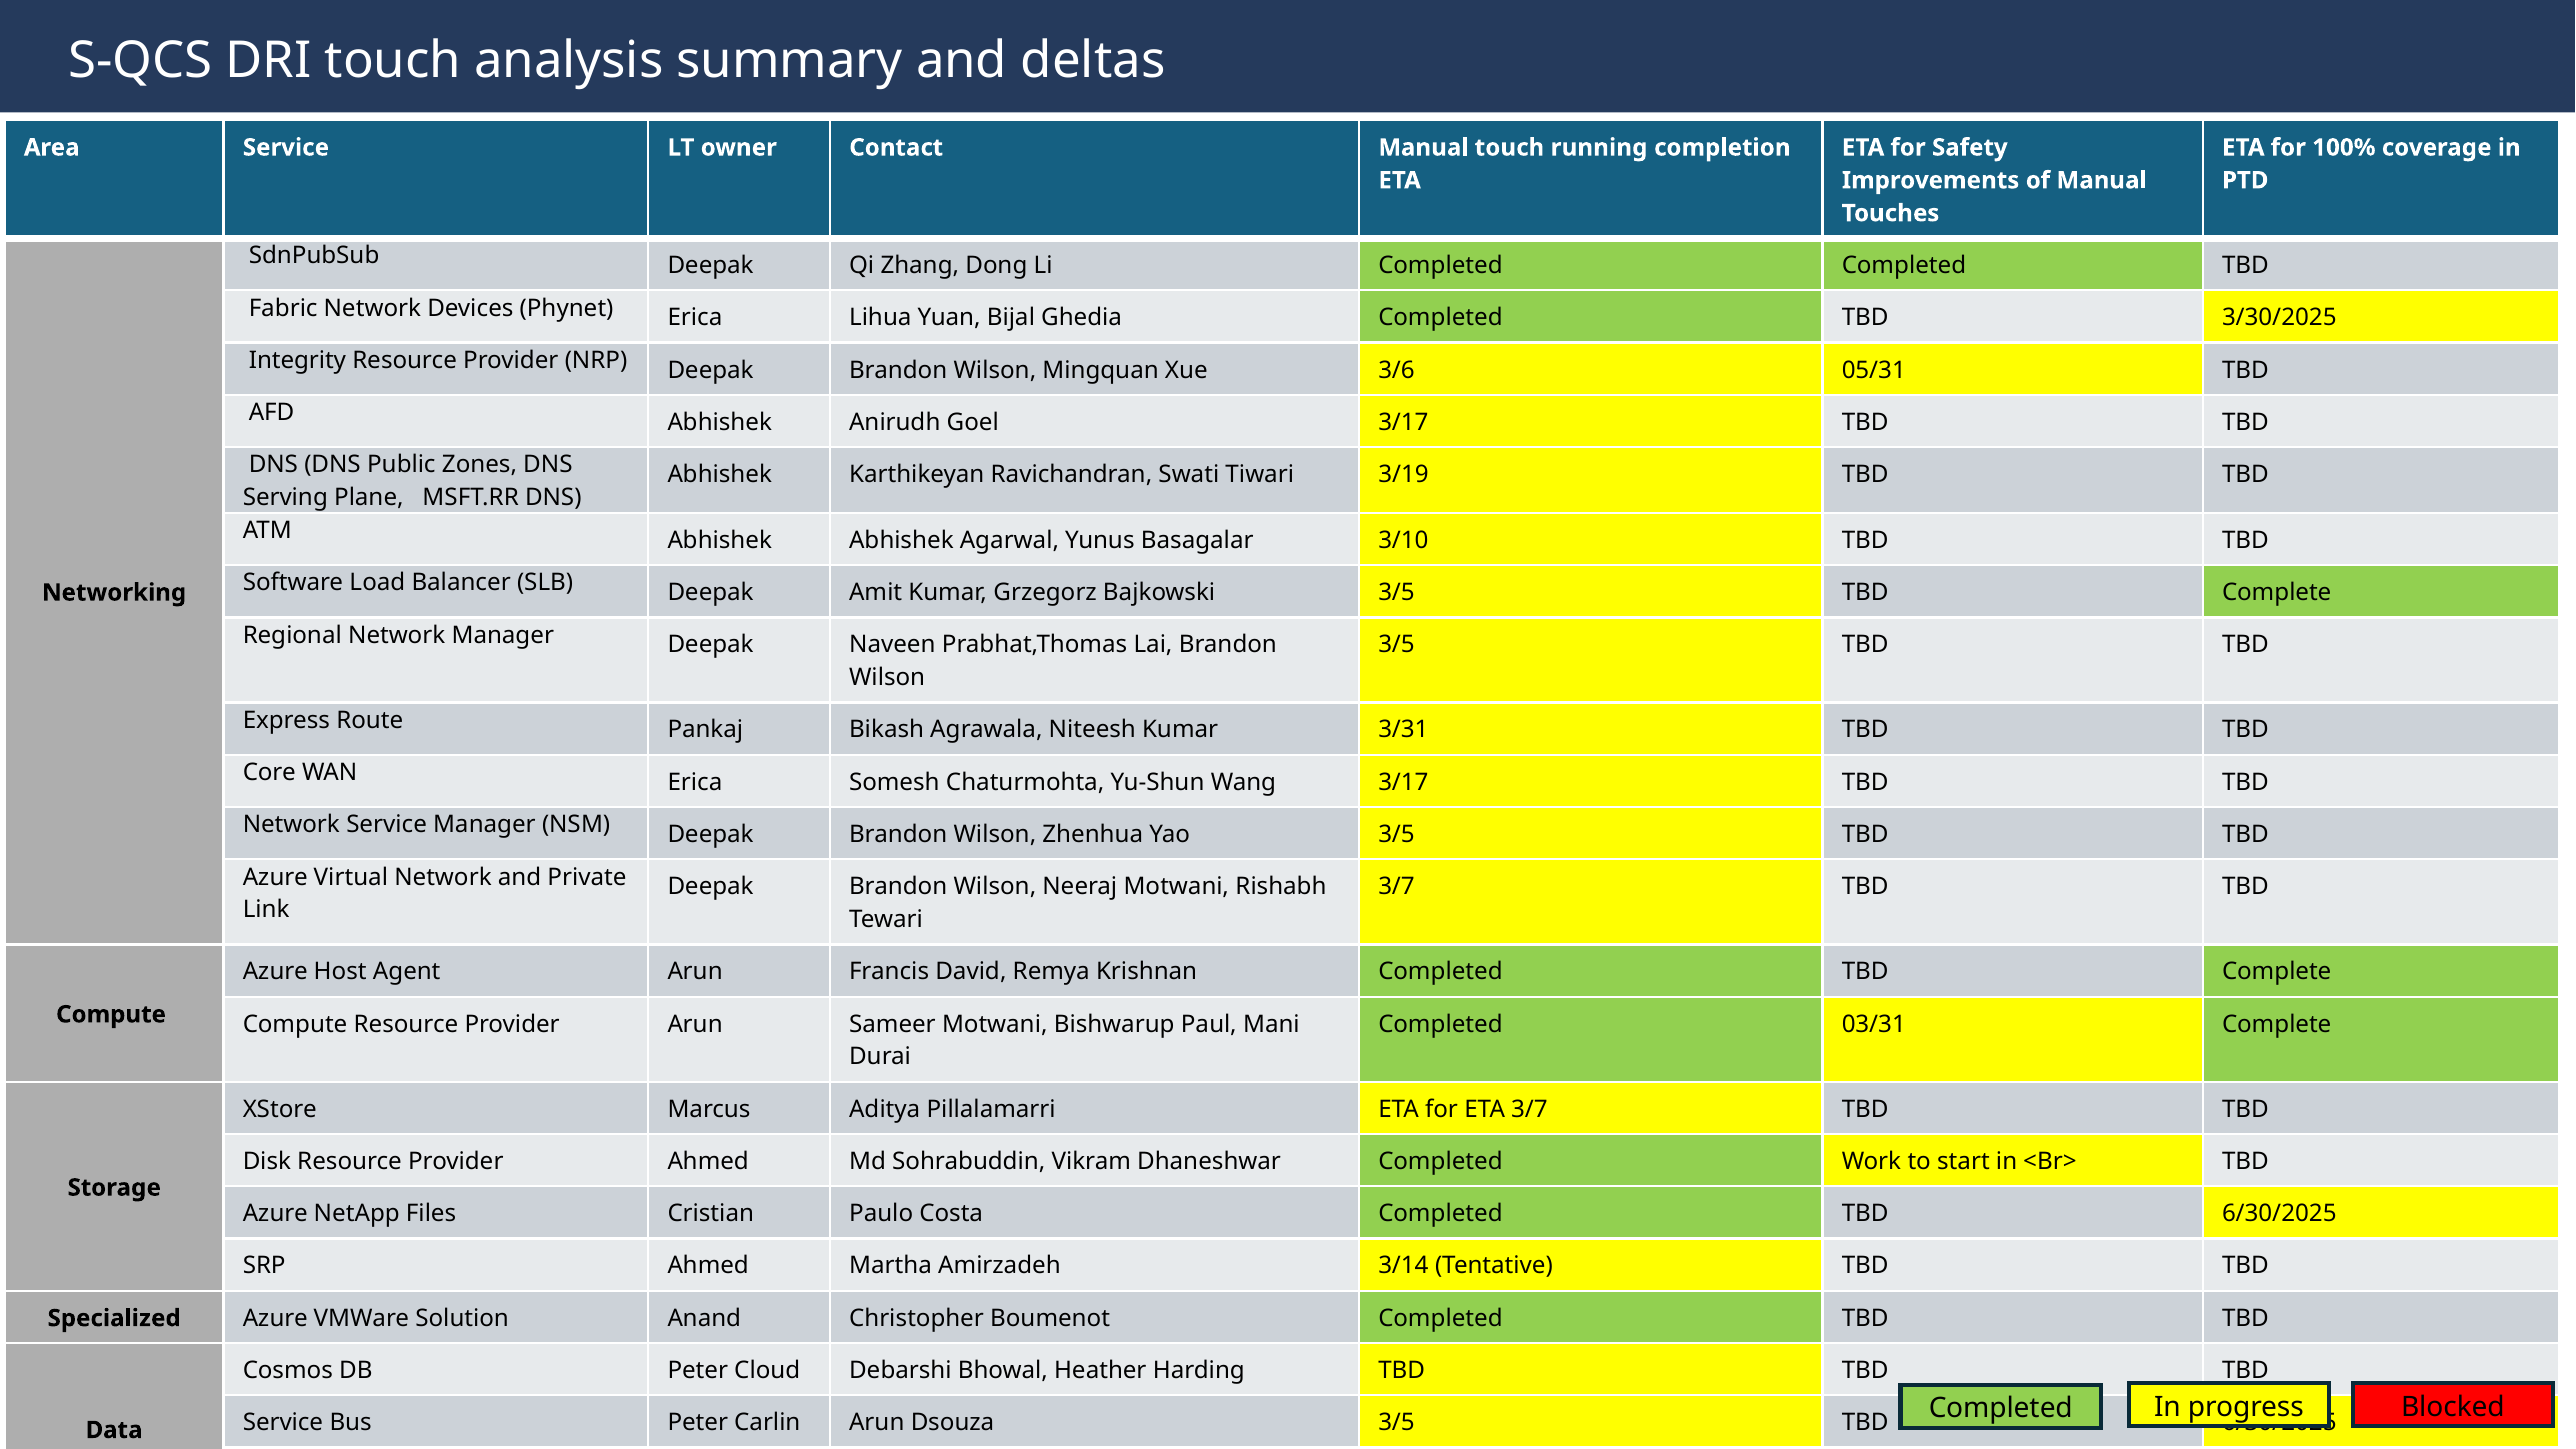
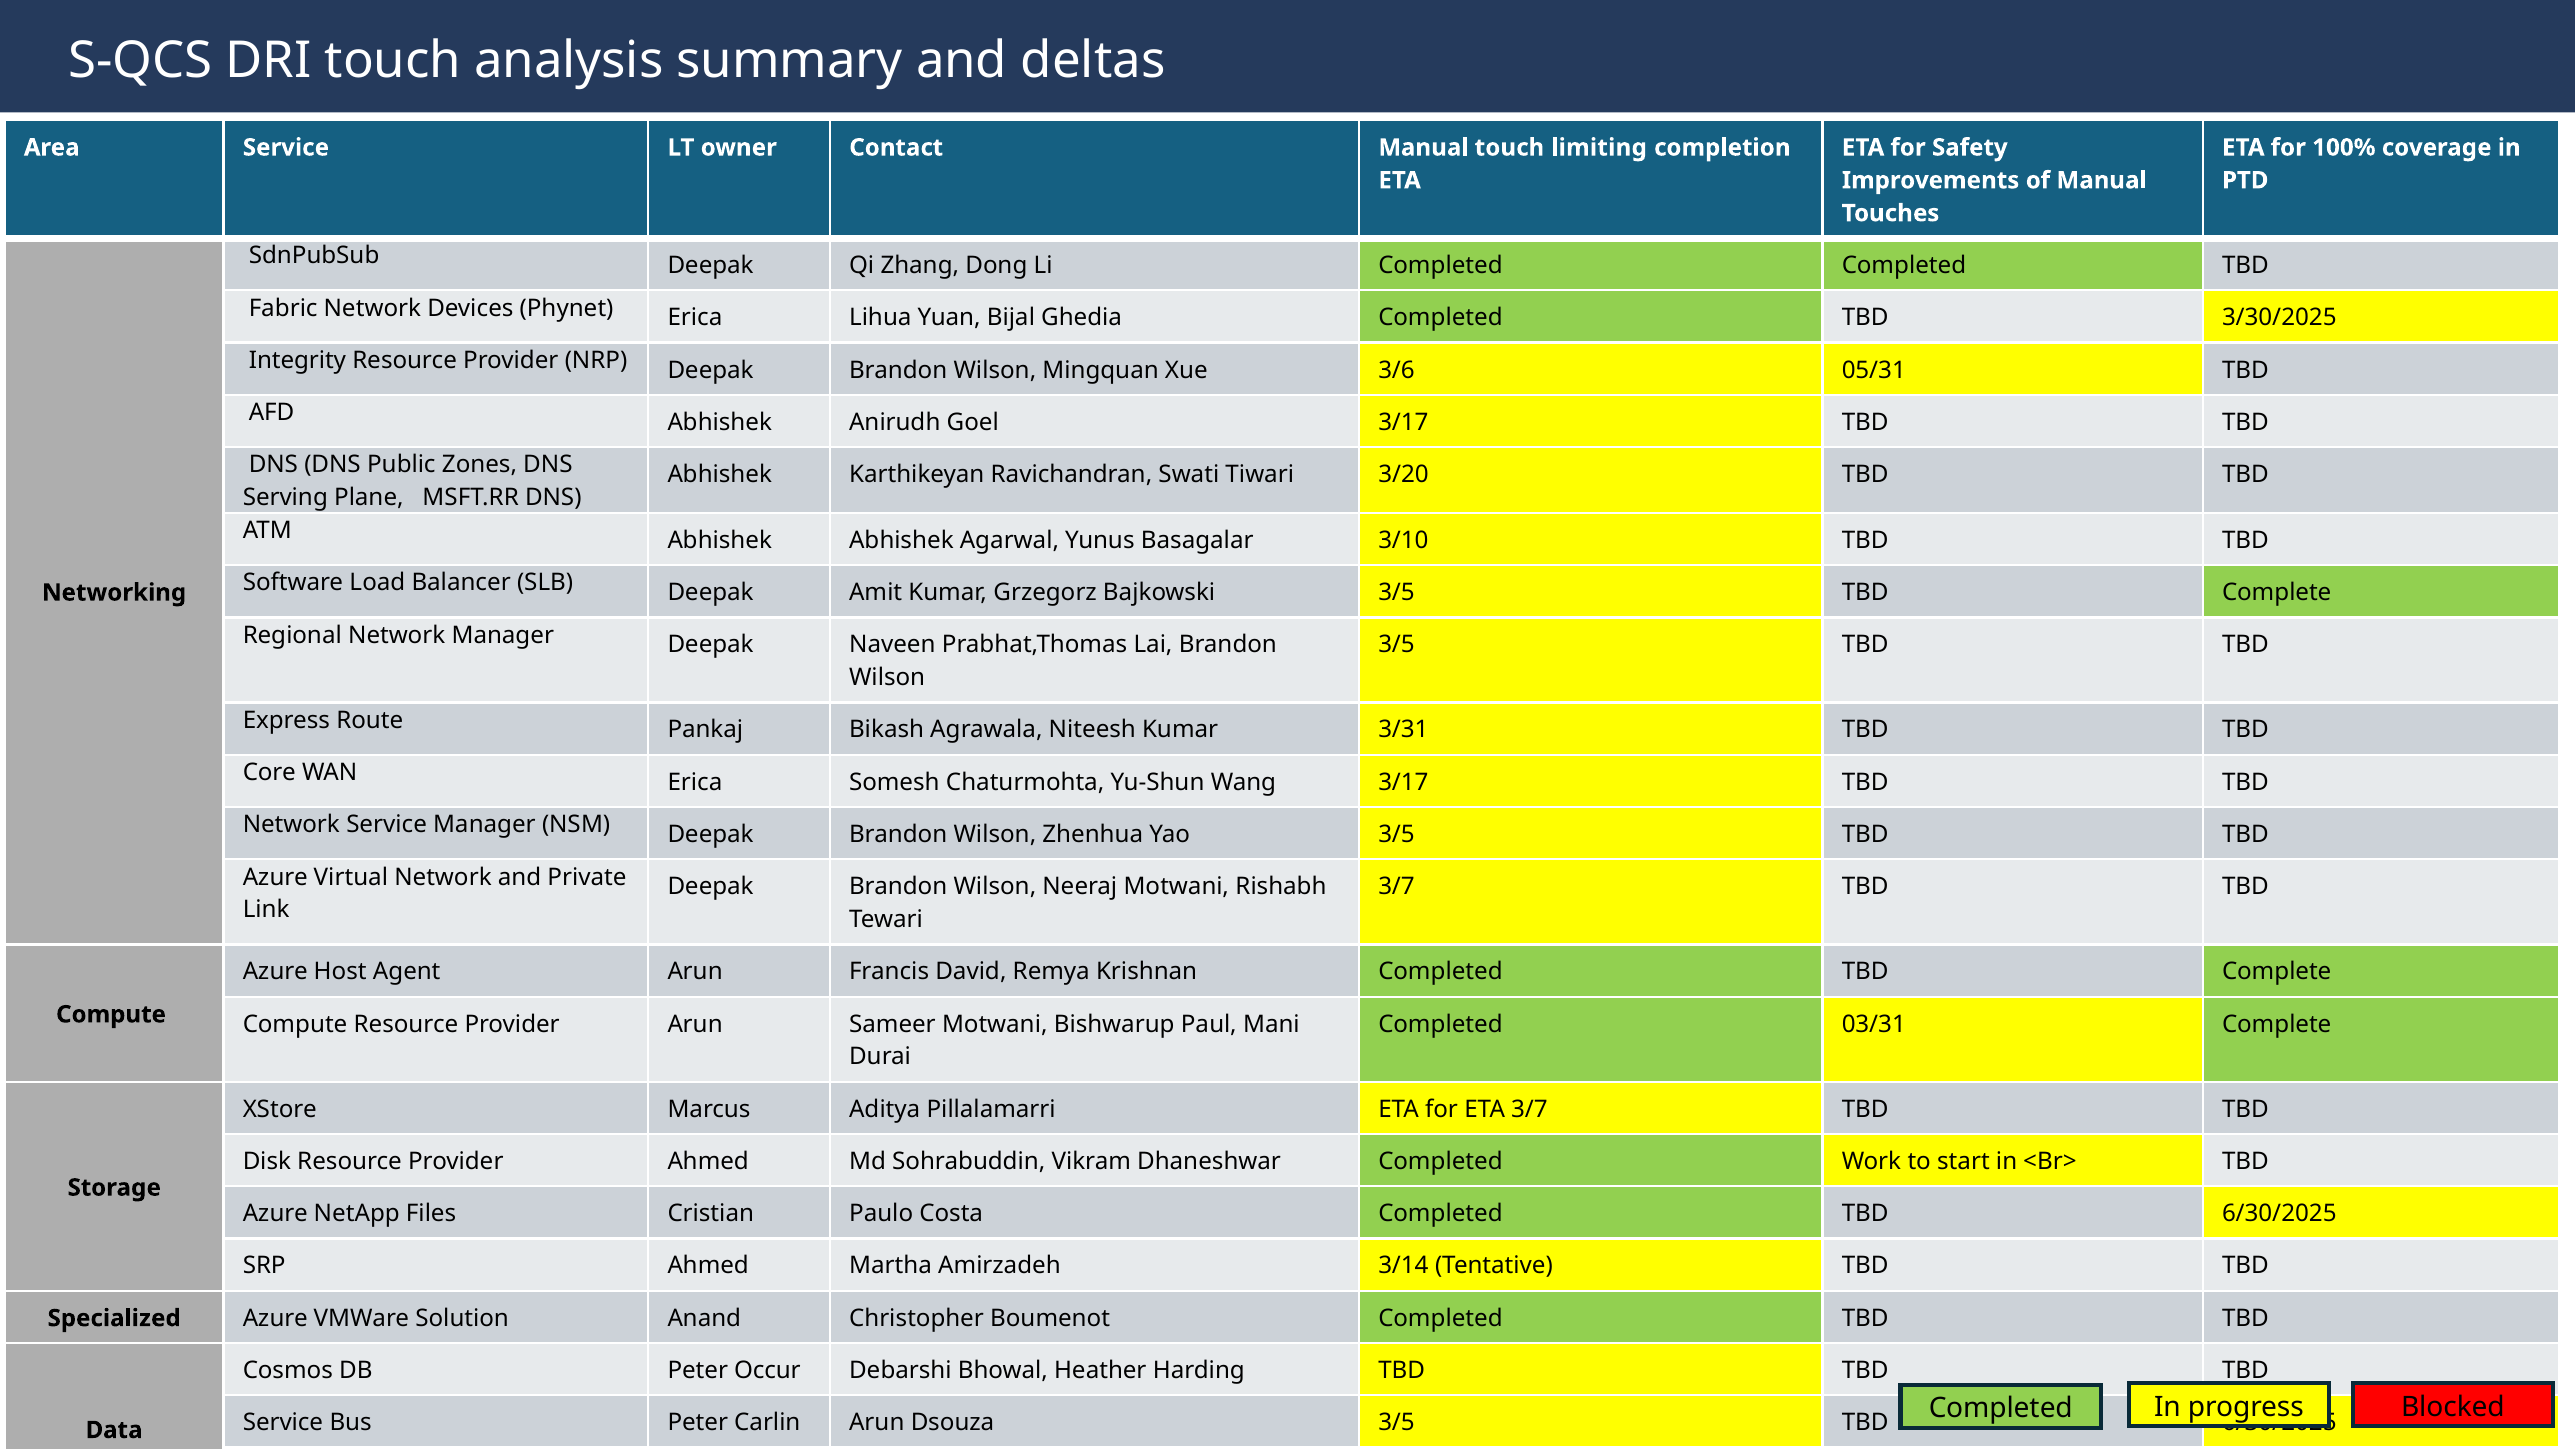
running: running -> limiting (1599, 148)
3/19: 3/19 -> 3/20 (1403, 475)
Cloud: Cloud -> Occur (767, 1370)
